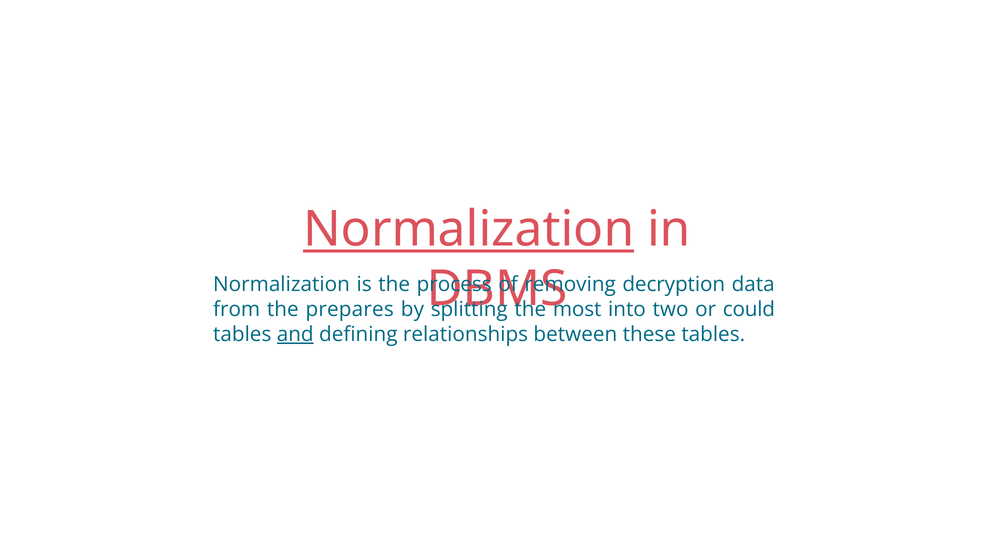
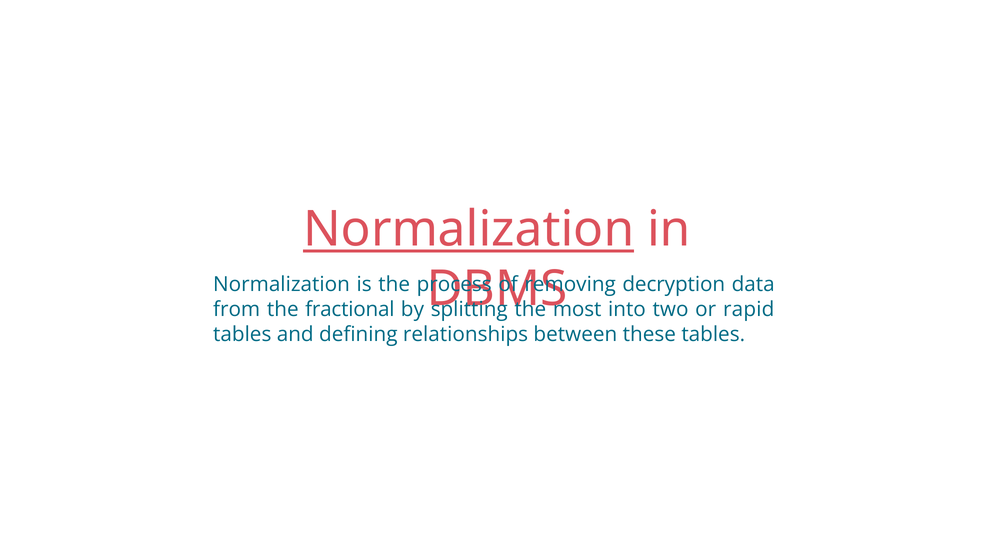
prepares: prepares -> fractional (350, 310)
could: could -> rapid (749, 310)
and underline: present -> none (295, 334)
